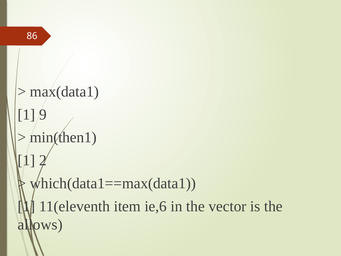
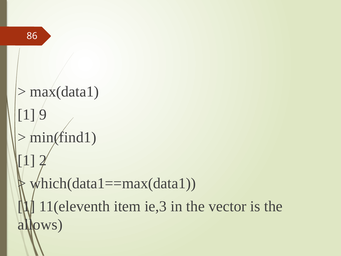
min(then1: min(then1 -> min(find1 (63, 137)
ie,6: ie,6 -> ie,3 (156, 206)
